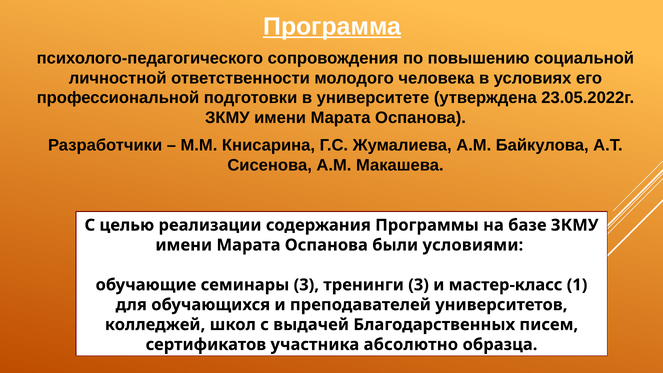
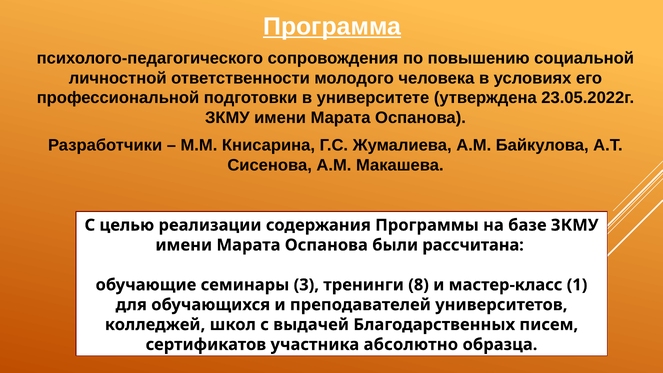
условиями: условиями -> рассчитана (473, 245)
тренинги 3: 3 -> 8 (419, 285)
